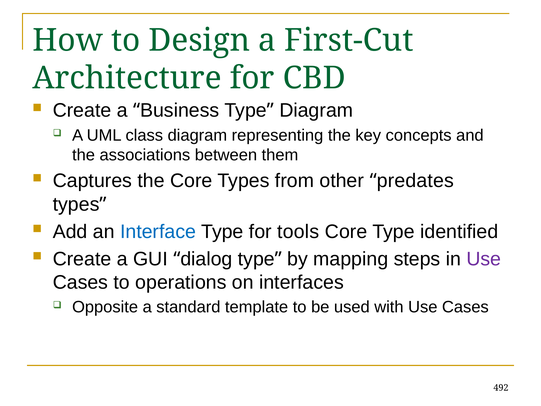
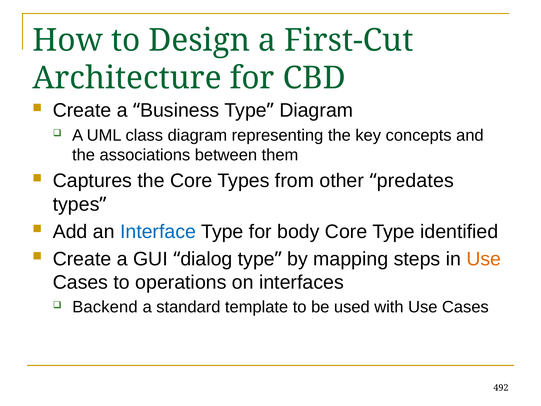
tools: tools -> body (298, 232)
Use colour: purple -> orange (484, 259)
Opposite: Opposite -> Backend (105, 307)
